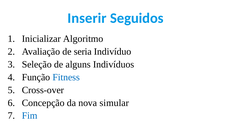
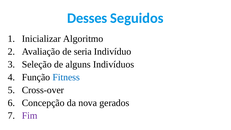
Inserir: Inserir -> Desses (87, 18)
simular: simular -> gerados (114, 103)
Fim colour: blue -> purple (30, 116)
